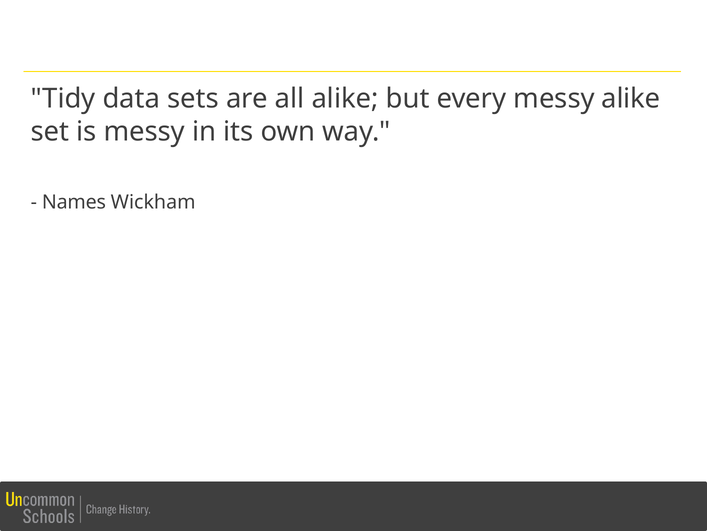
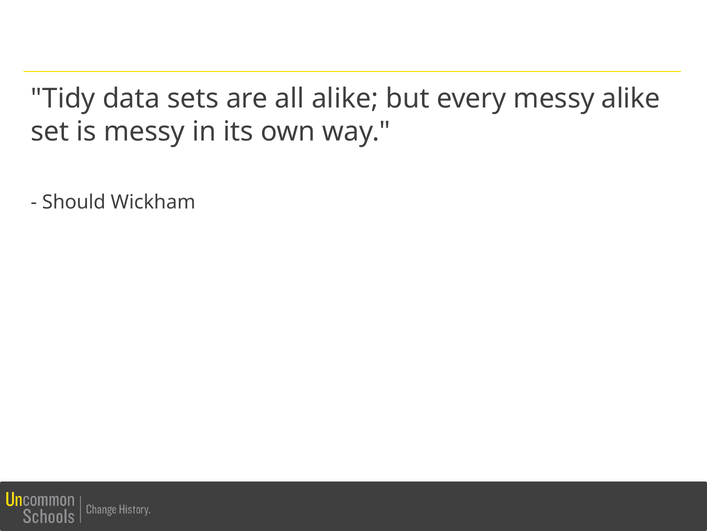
Names: Names -> Should (74, 202)
